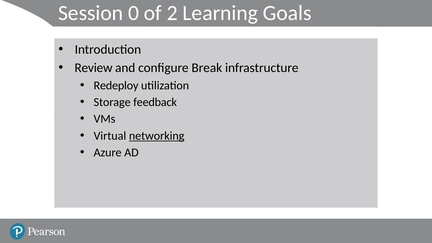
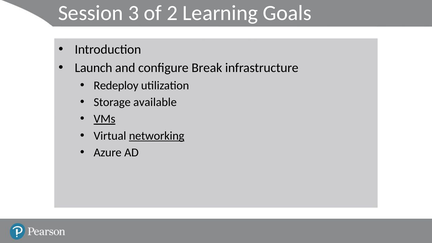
0: 0 -> 3 (134, 13)
Review: Review -> Launch (94, 68)
feedback: feedback -> available (155, 102)
VMs underline: none -> present (105, 119)
